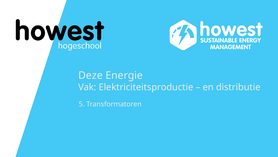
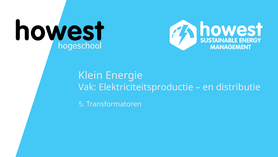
Deze: Deze -> Klein (91, 75)
